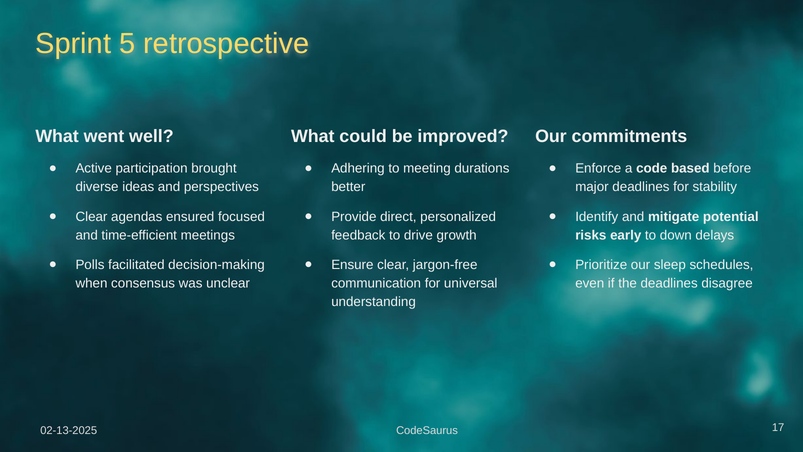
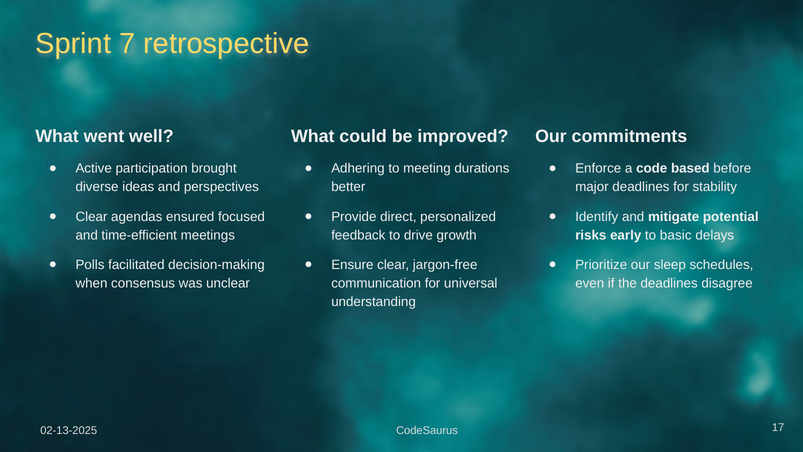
5: 5 -> 7 (127, 44)
down: down -> basic (676, 235)
